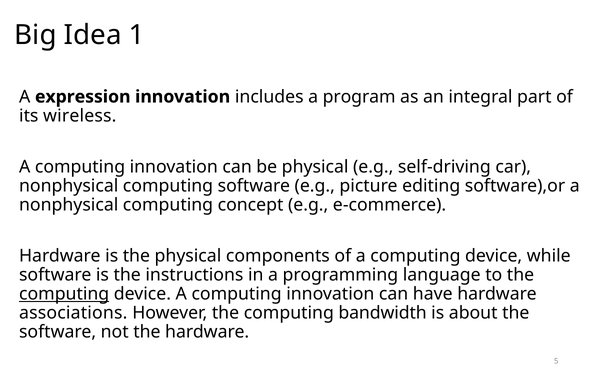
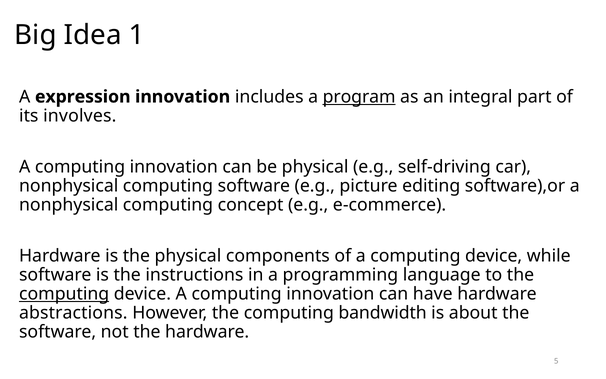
program underline: none -> present (359, 97)
wireless: wireless -> involves (80, 116)
associations: associations -> abstractions (73, 313)
